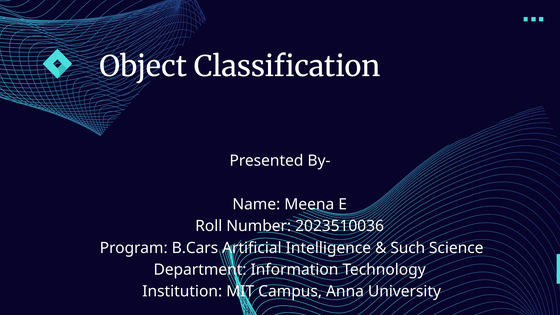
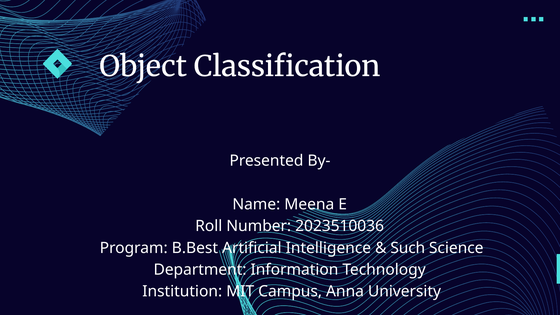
B.Cars: B.Cars -> B.Best (195, 248)
